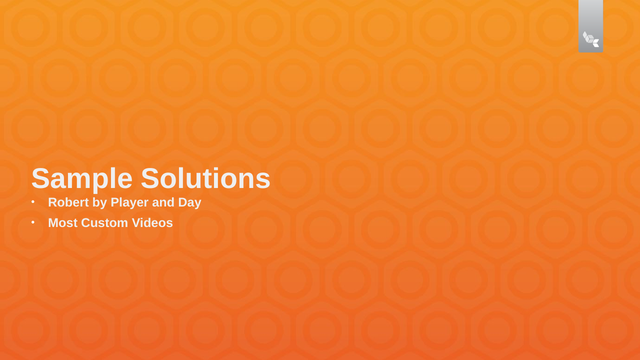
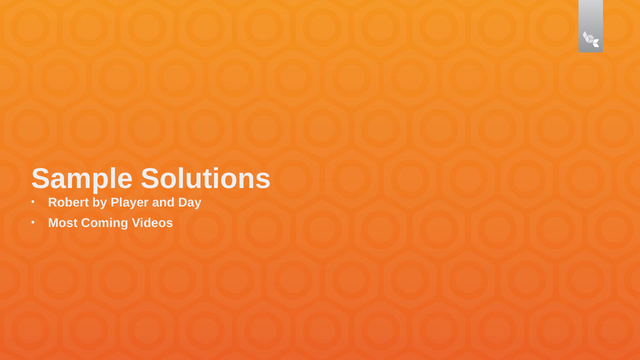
Custom: Custom -> Coming (105, 223)
